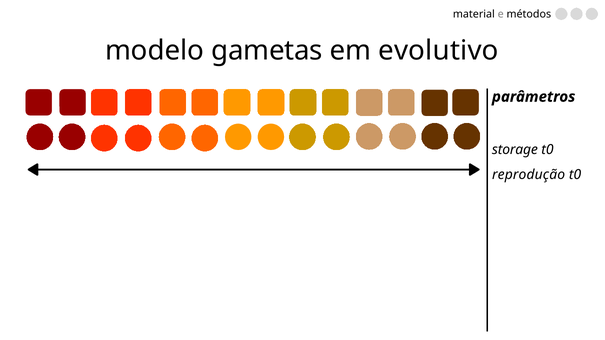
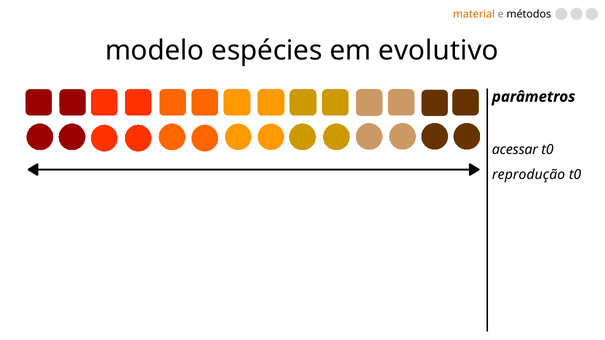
material colour: black -> orange (474, 14)
gametas: gametas -> espécies (267, 51)
storage: storage -> acessar (515, 150)
